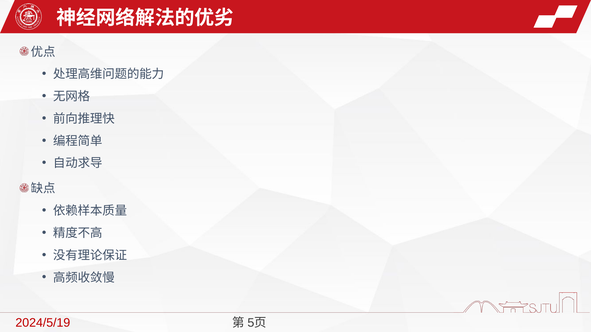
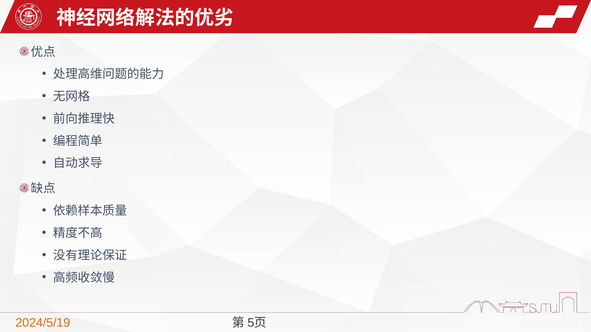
2024/5/19 colour: red -> orange (43, 323)
